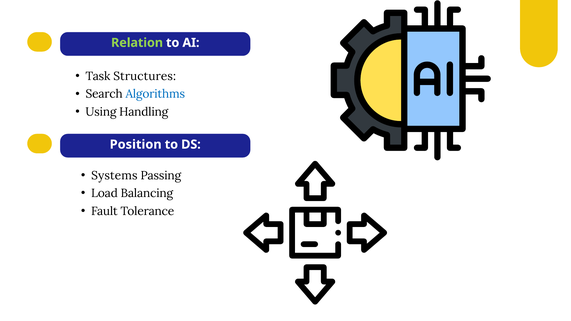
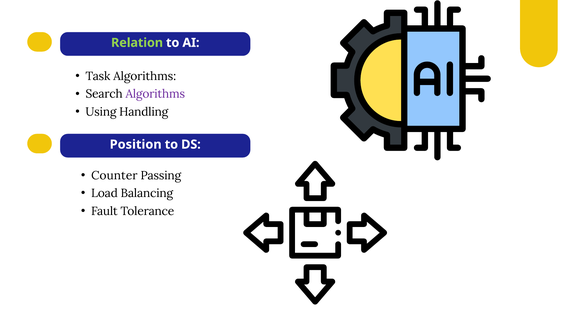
Task Structures: Structures -> Algorithms (145, 76)
Algorithms colour: blue -> purple (155, 94)
Systems: Systems -> Counter (114, 176)
